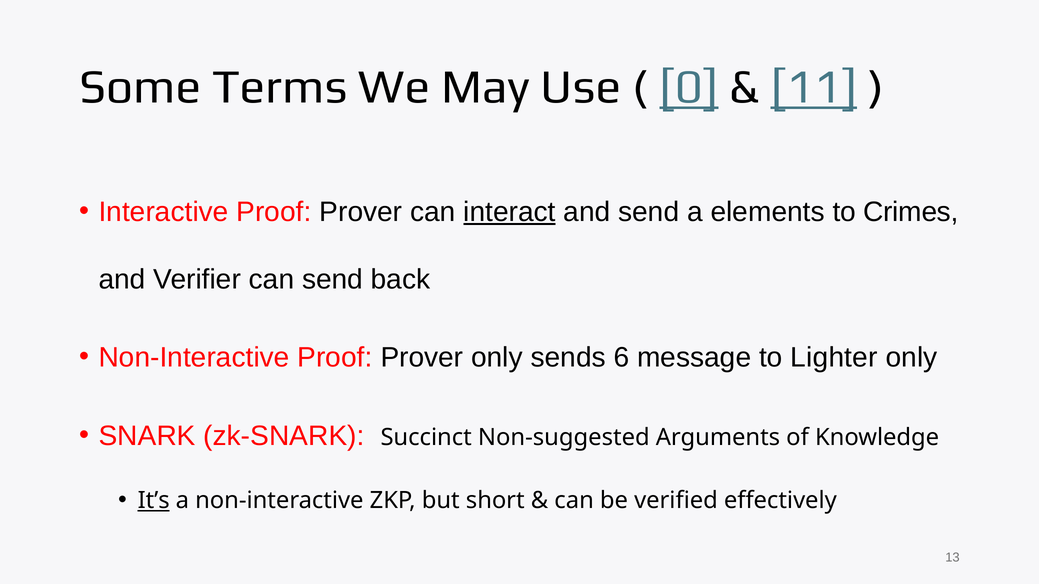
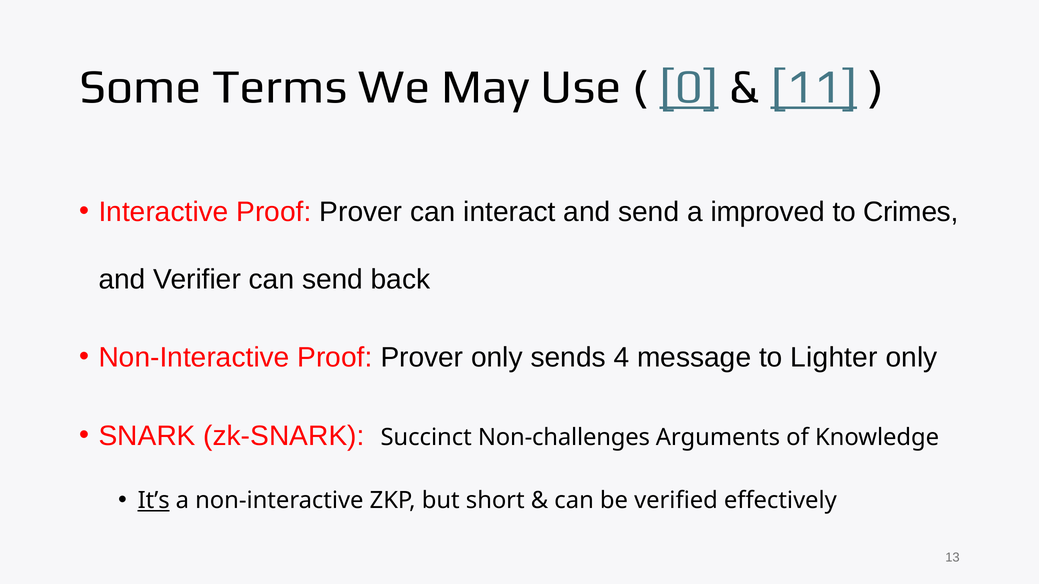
interact underline: present -> none (509, 212)
elements: elements -> improved (768, 212)
6: 6 -> 4 (621, 358)
Non-suggested: Non-suggested -> Non-challenges (564, 438)
